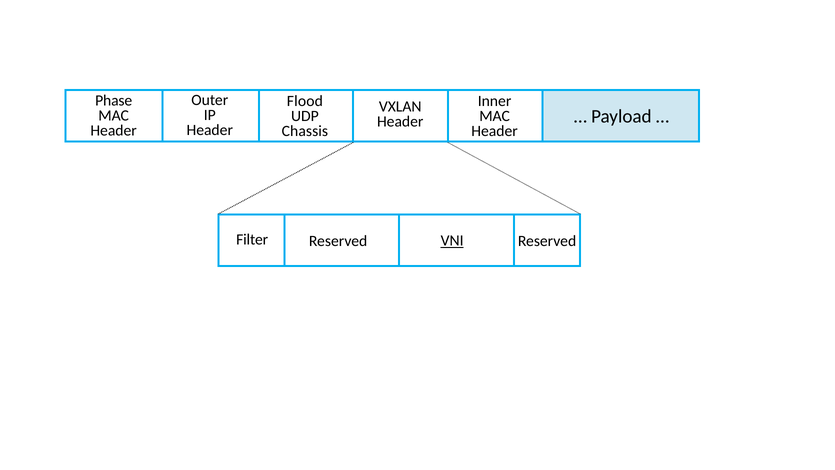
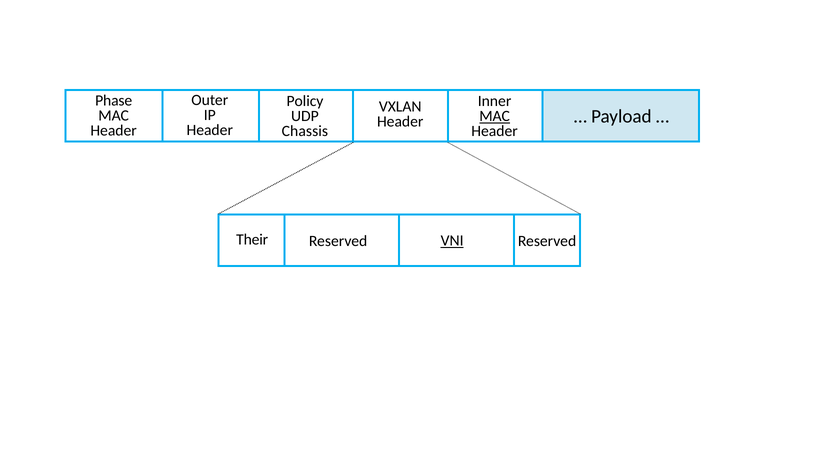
Flood: Flood -> Policy (305, 101)
MAC underline: none -> present (495, 116)
Filter: Filter -> Their (252, 239)
